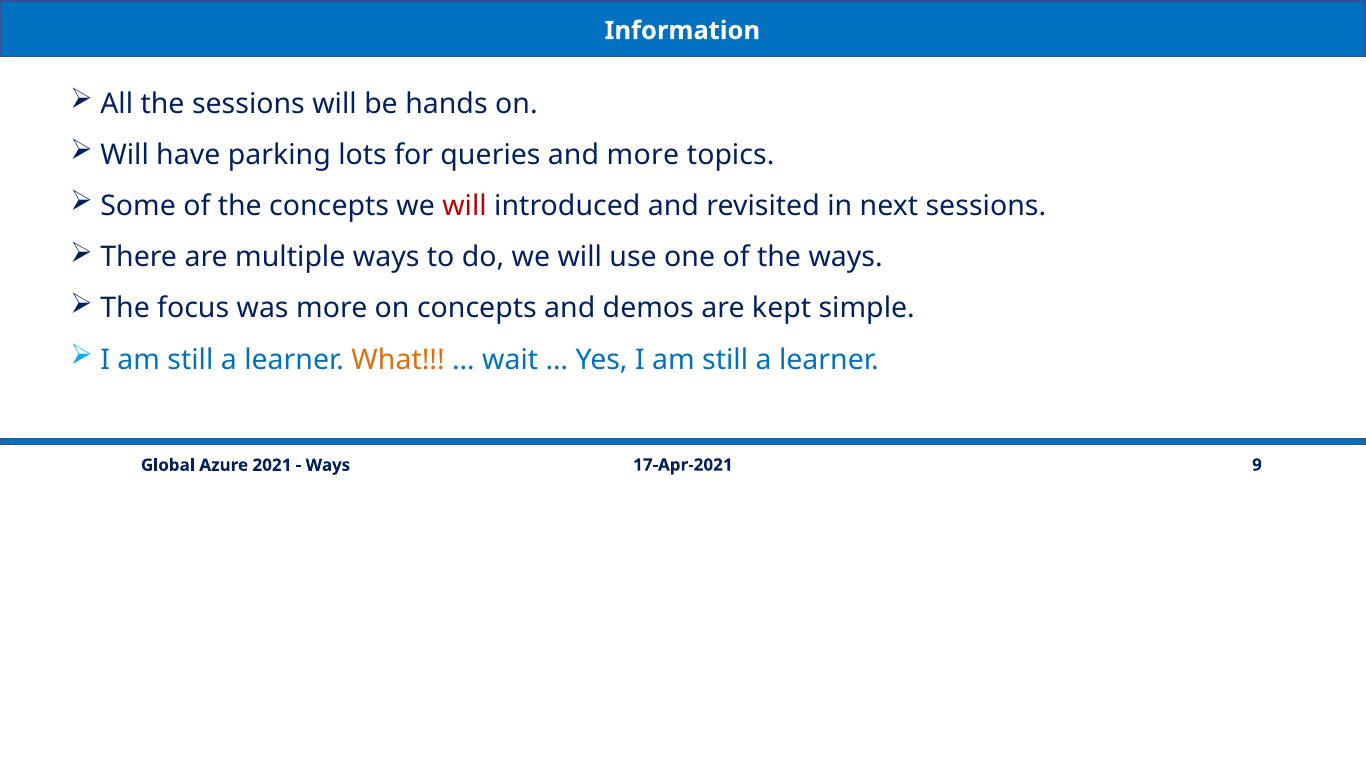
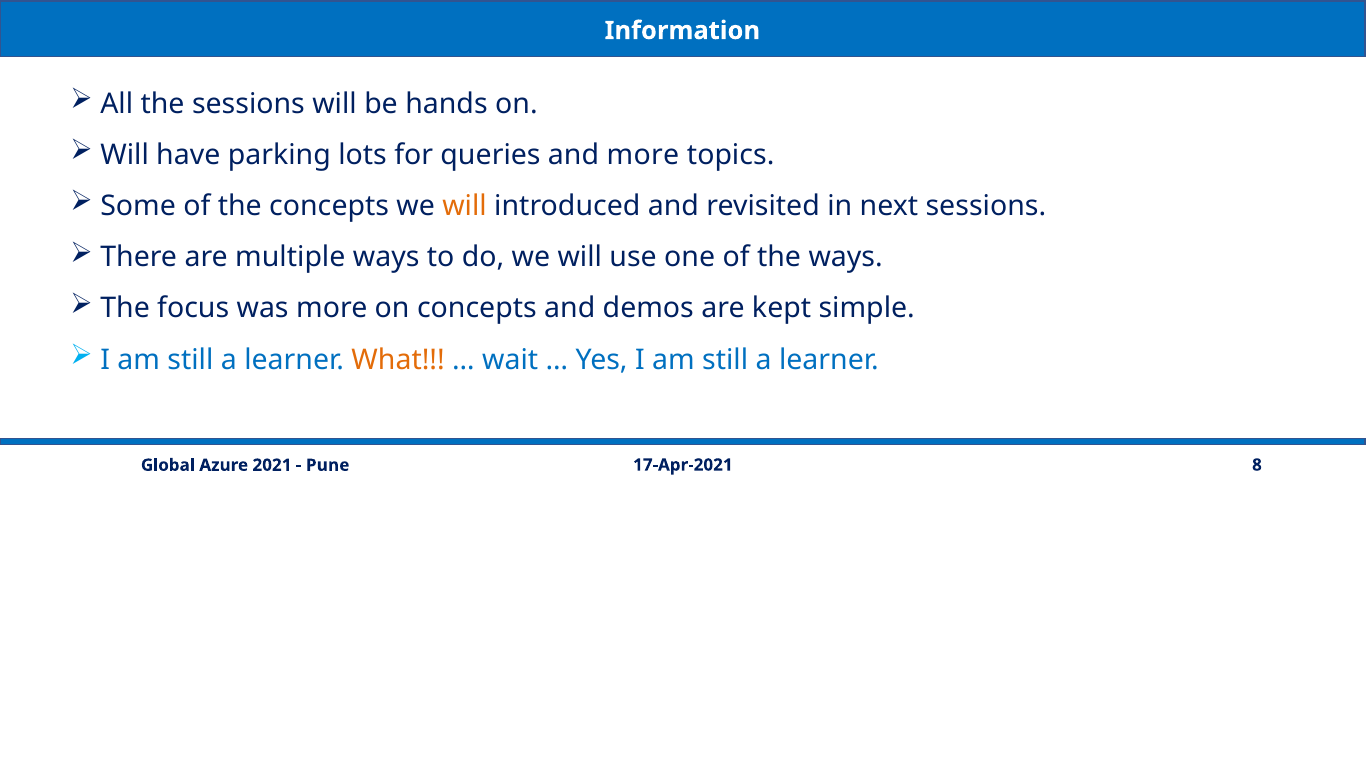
will colour: red -> orange (465, 206)
9: 9 -> 8 (1257, 465)
Ways: Ways -> Pune (328, 465)
